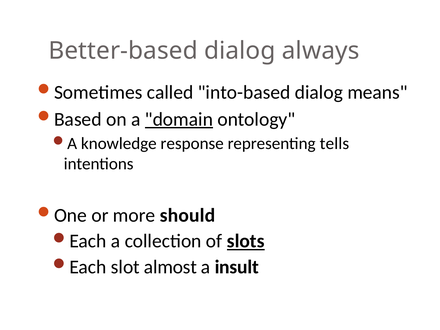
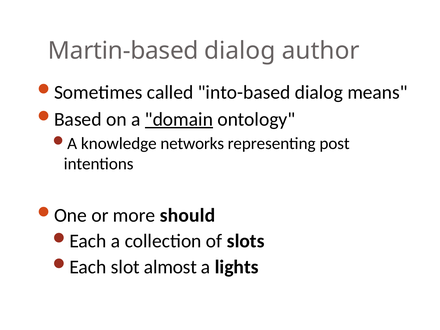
Better-based: Better-based -> Martin-based (123, 51)
always: always -> author (321, 51)
response: response -> networks (192, 143)
tells: tells -> post (335, 143)
slots underline: present -> none (246, 241)
insult: insult -> lights (237, 267)
